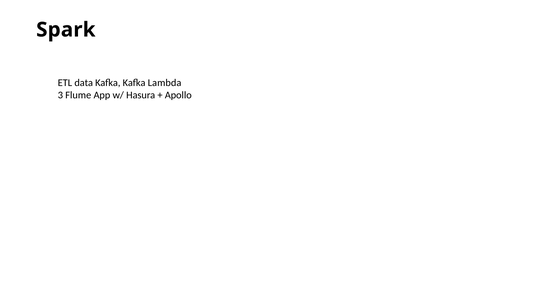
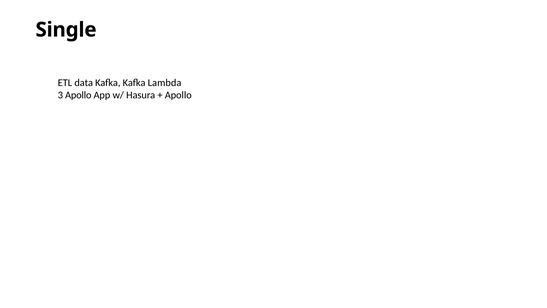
Spark: Spark -> Single (66, 30)
3 Flume: Flume -> Apollo (78, 95)
